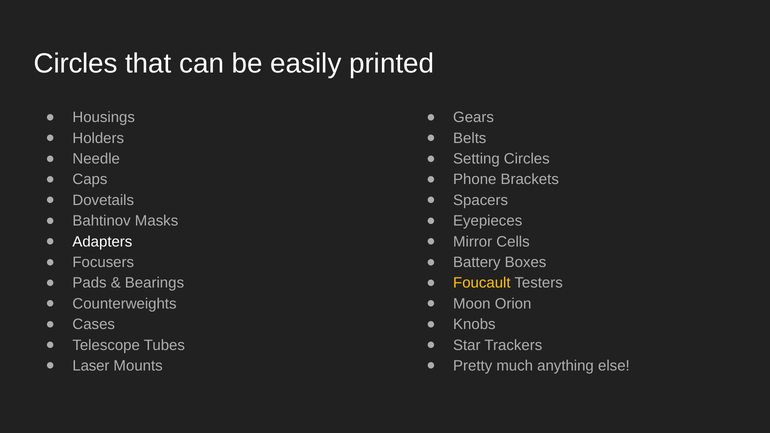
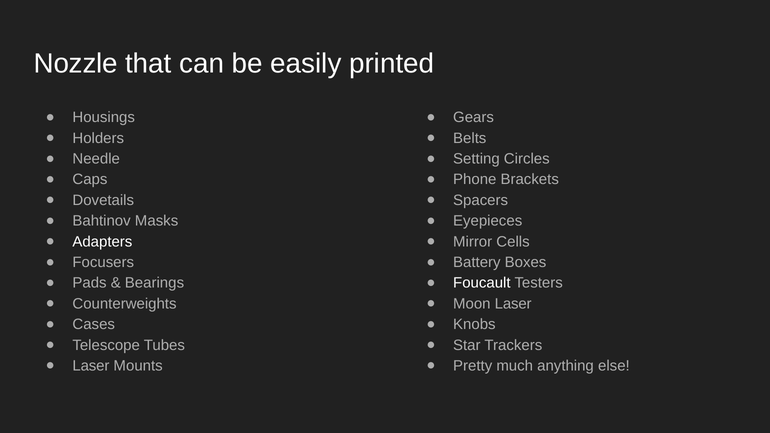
Circles: Circles -> Nozzle (76, 64)
Foucault colour: yellow -> white (482, 283)
Moon Orion: Orion -> Laser (513, 304)
